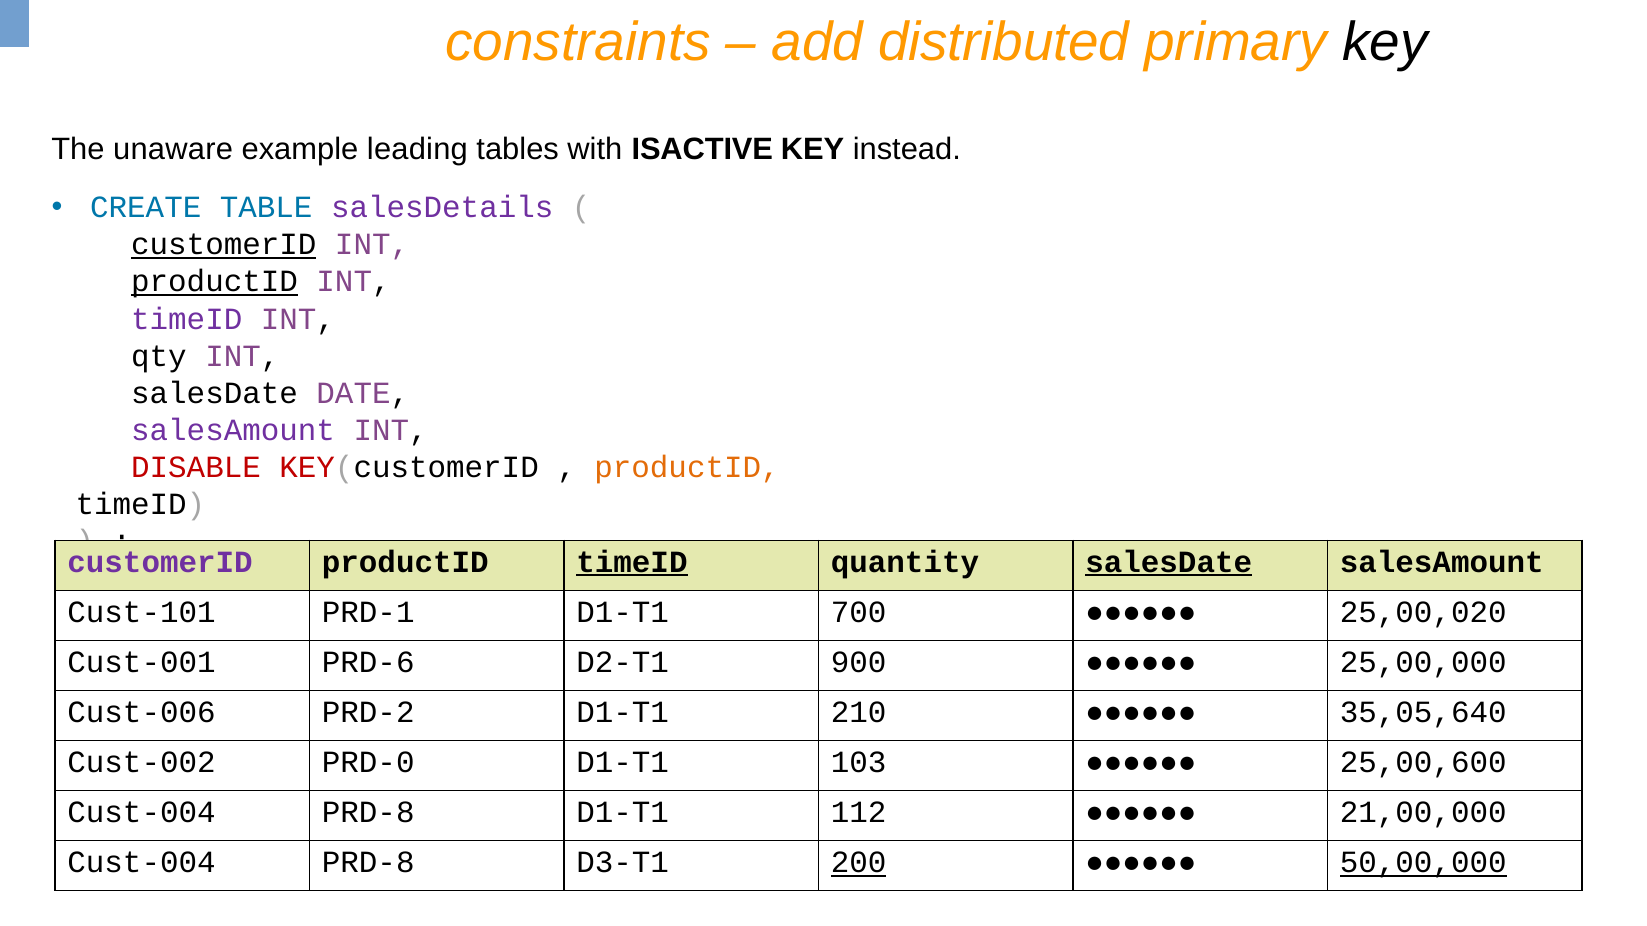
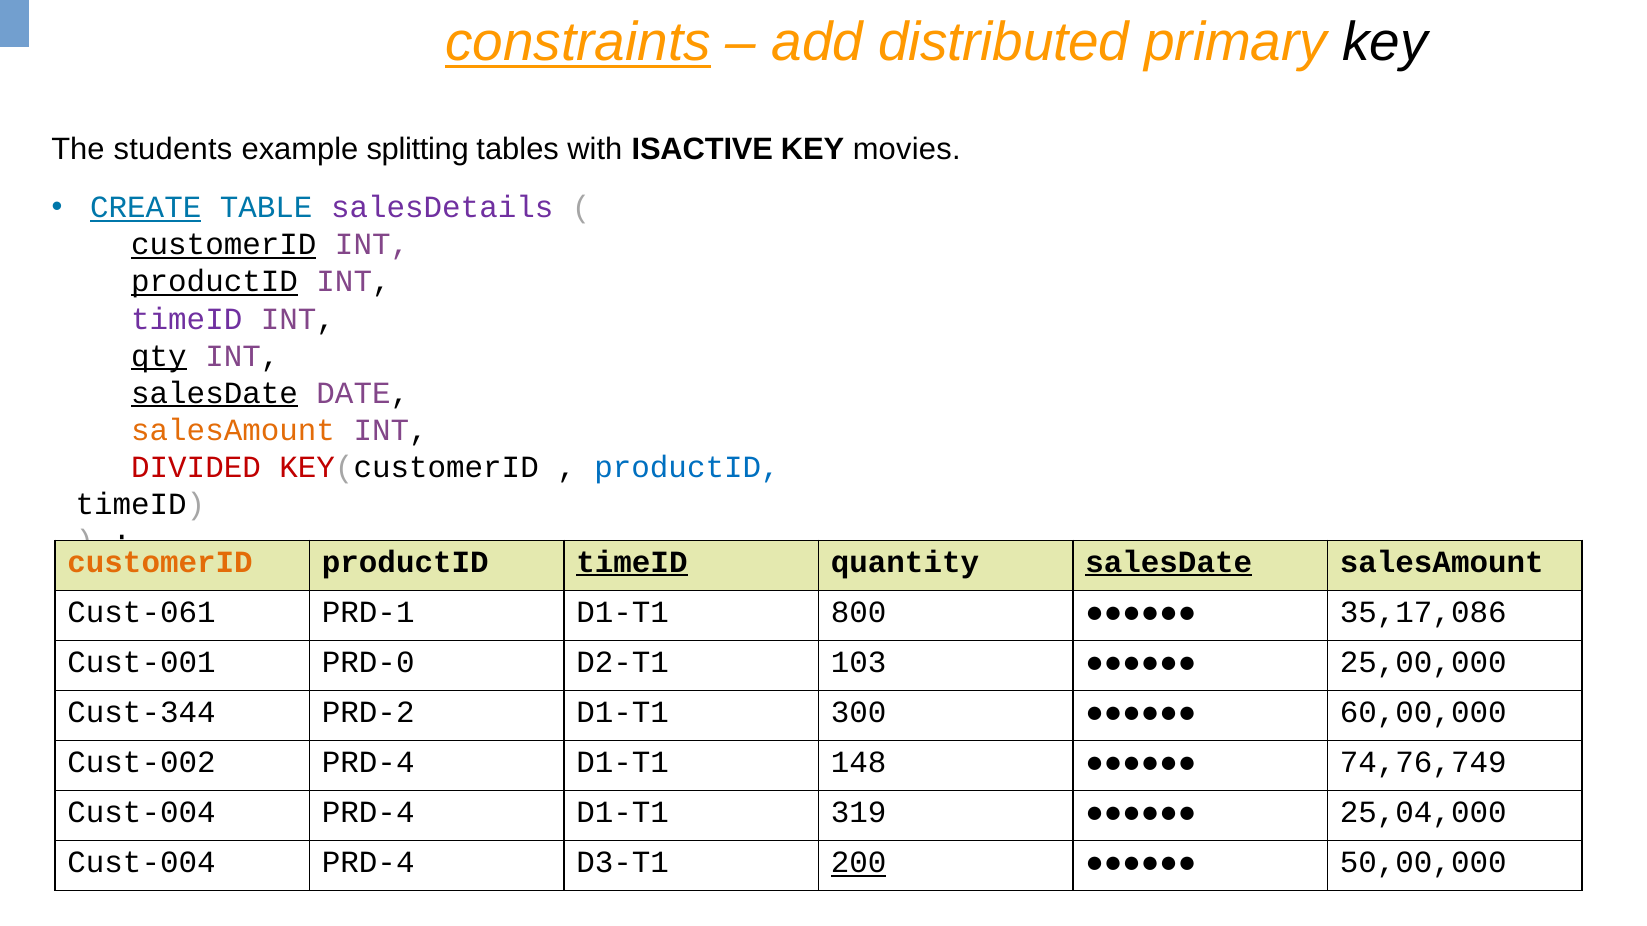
constraints underline: none -> present (578, 43)
unaware: unaware -> students (173, 149)
leading: leading -> splitting (418, 149)
instead: instead -> movies (907, 149)
CREATE underline: none -> present (146, 208)
qty underline: none -> present (159, 356)
salesDate underline: none -> present (215, 393)
salesAmount colour: purple -> orange (233, 430)
DISABLE: DISABLE -> DIVIDED (196, 467)
productID colour: orange -> blue (687, 467)
customerID colour: purple -> orange (160, 562)
Cust-101: Cust-101 -> Cust-061 (142, 612)
700: 700 -> 800 (859, 612)
25,00,020: 25,00,020 -> 35,17,086 (1423, 612)
PRD-6: PRD-6 -> PRD-0 (368, 662)
900: 900 -> 103 (859, 662)
Cust-006: Cust-006 -> Cust-344 (142, 713)
210: 210 -> 300 (859, 713)
35,05,640: 35,05,640 -> 60,00,000 (1423, 713)
Cust-002 PRD-0: PRD-0 -> PRD-4 (368, 763)
103: 103 -> 148 (859, 763)
25,00,600: 25,00,600 -> 74,76,749 (1423, 763)
PRD-8: PRD-8 -> PRD-4 (368, 813)
112: 112 -> 319 (859, 813)
21,00,000: 21,00,000 -> 25,04,000 (1423, 813)
PRD-8: PRD-8 -> PRD-4 (368, 863)
50,00,000 underline: present -> none (1423, 863)
